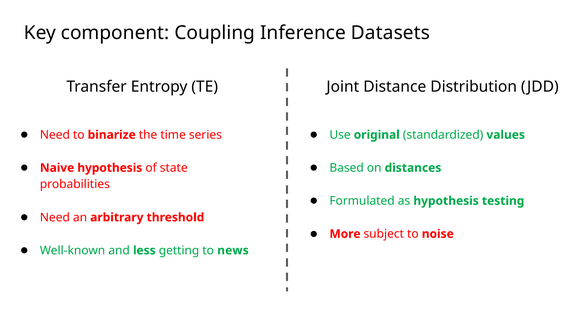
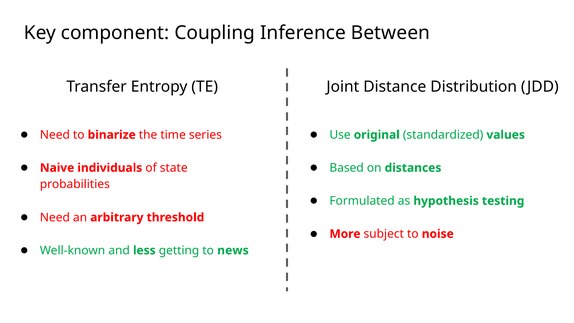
Datasets: Datasets -> Between (390, 33)
Naive hypothesis: hypothesis -> individuals (110, 168)
